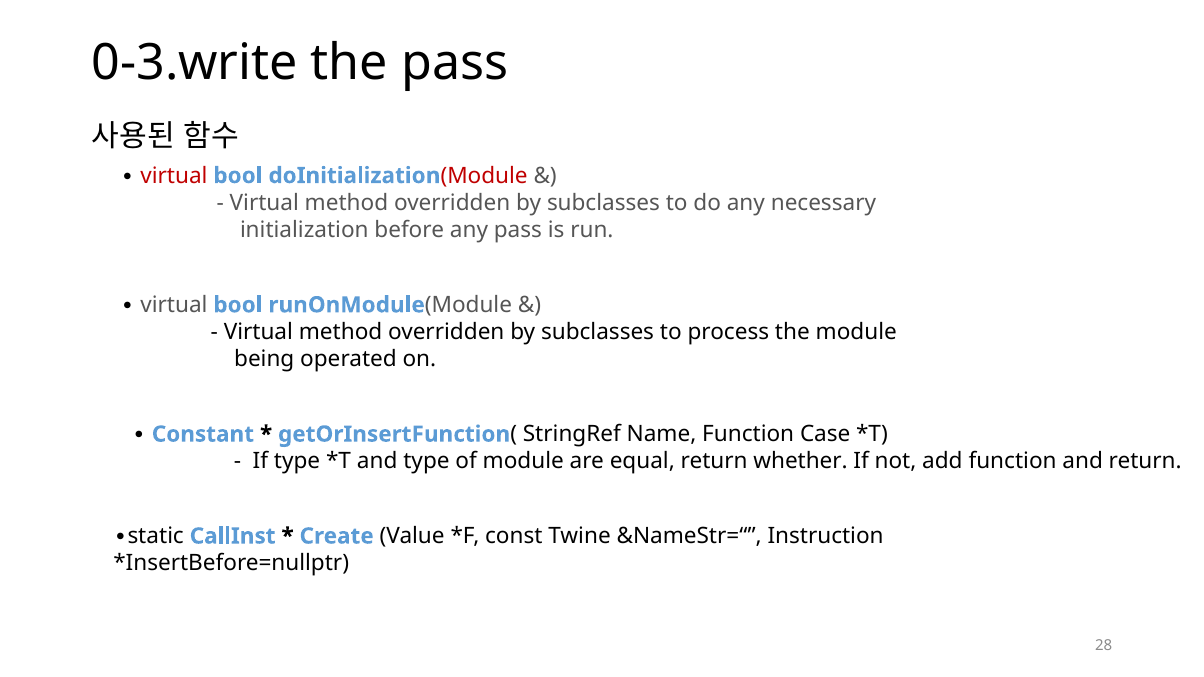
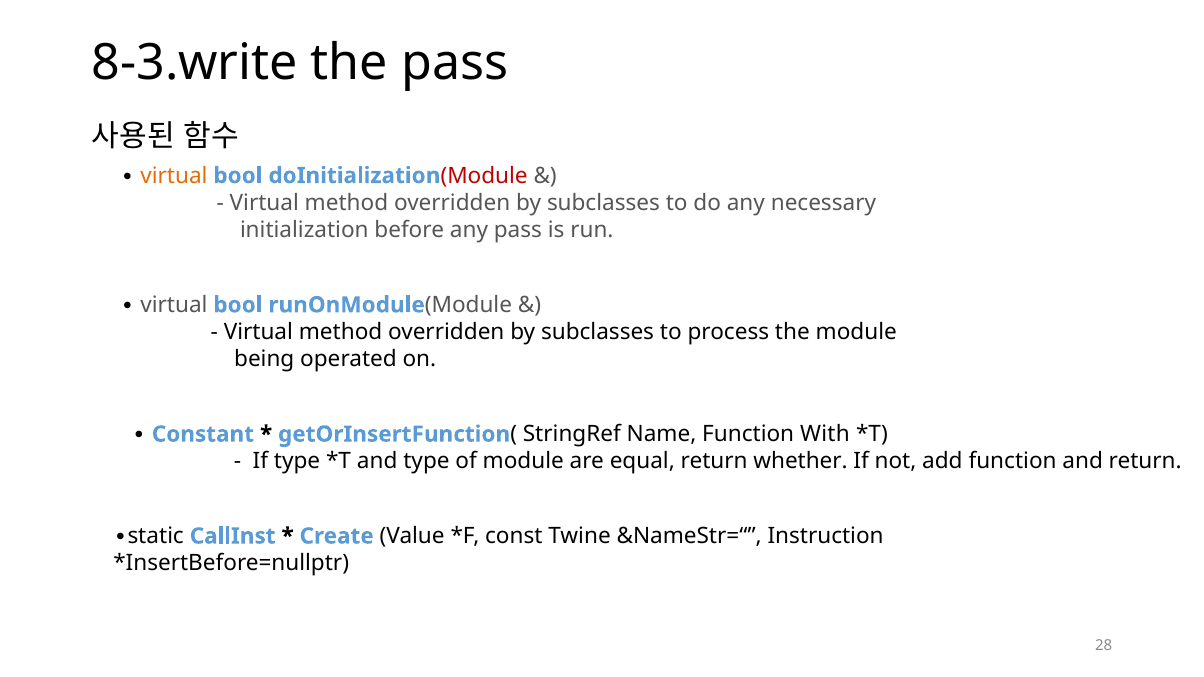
0-3.write: 0-3.write -> 8-3.write (195, 63)
virtual colour: red -> orange (174, 176)
Case: Case -> With (825, 434)
